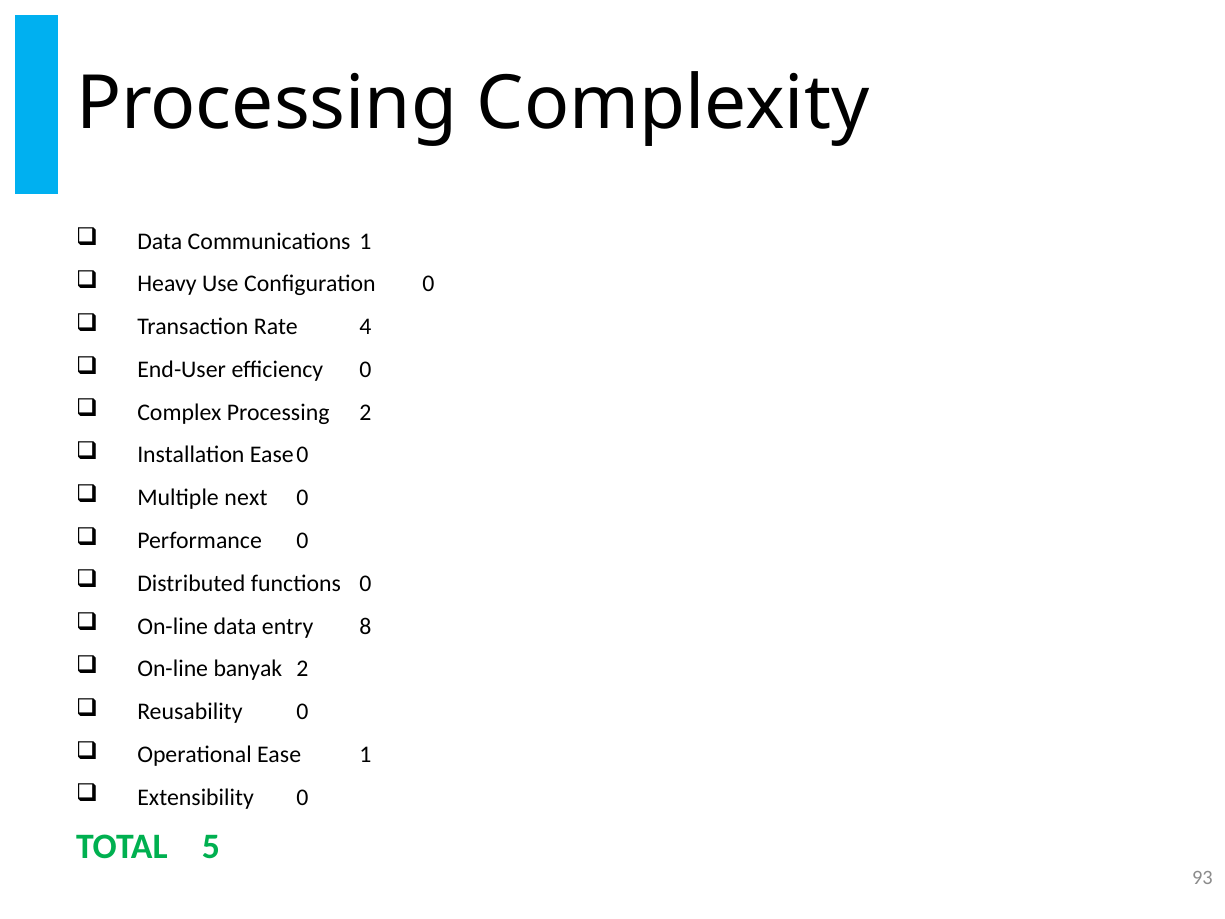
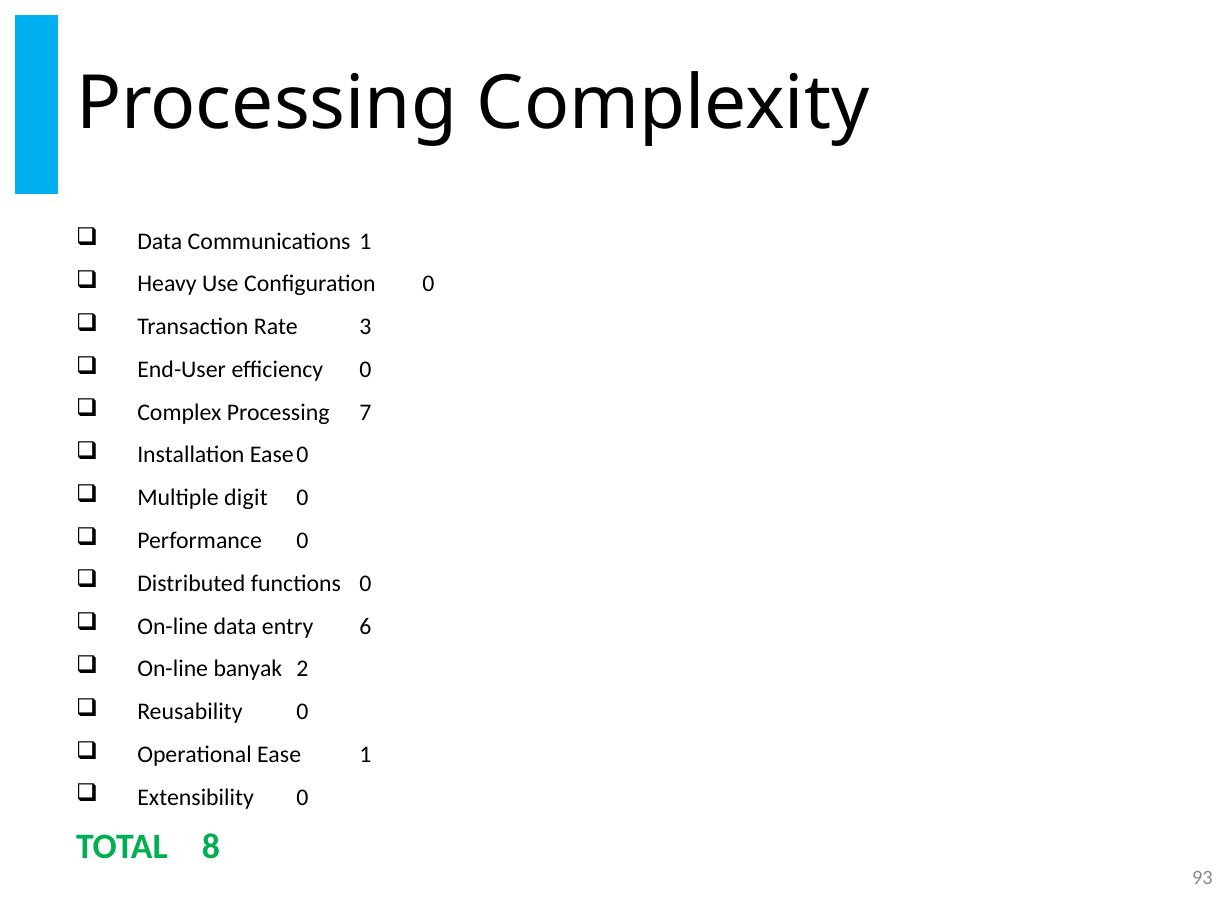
4: 4 -> 3 (365, 327)
Processing 2: 2 -> 7 (365, 412)
next: next -> digit (246, 498)
8: 8 -> 6 (365, 626)
5: 5 -> 8 (211, 846)
